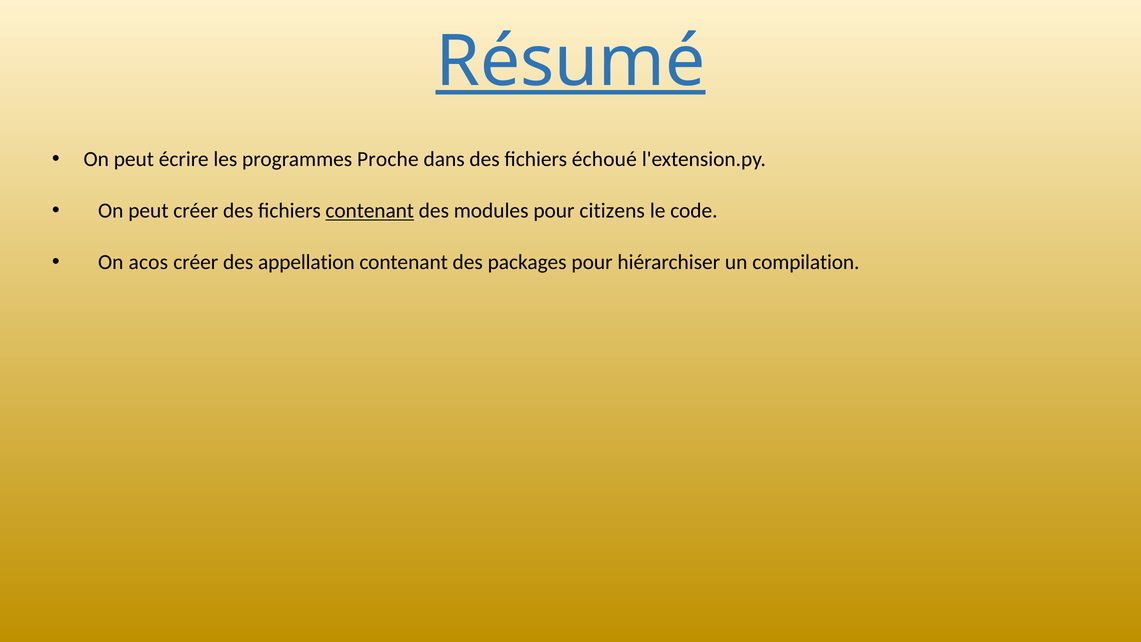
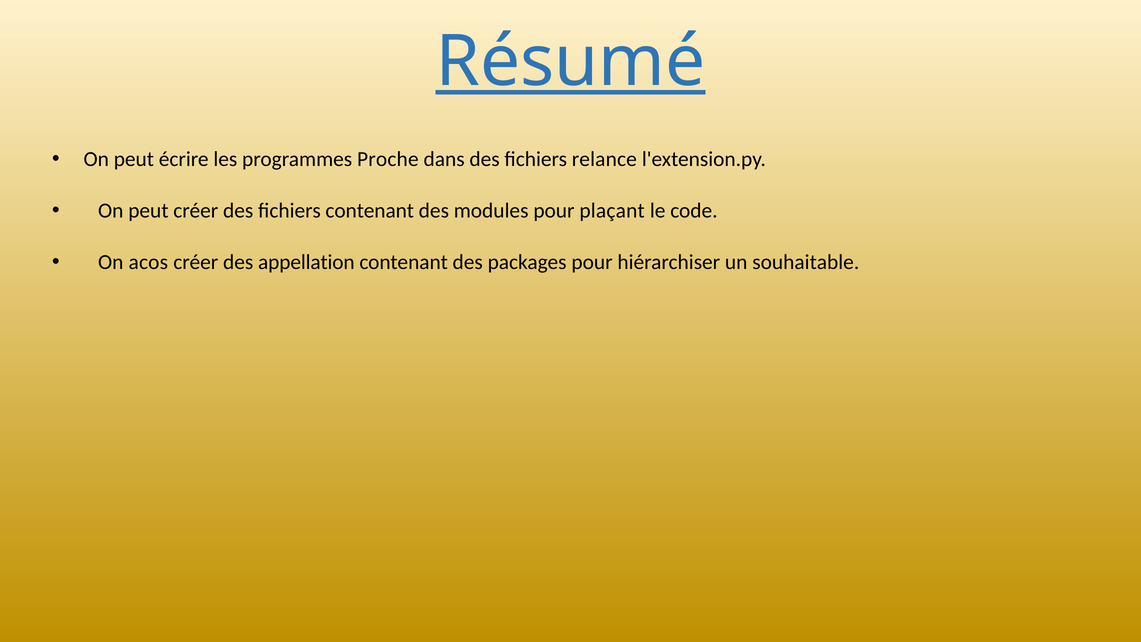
échoué: échoué -> relance (604, 159)
contenant underline: present -> none (370, 211)
citizens: citizens -> plaçant (612, 211)
compilation: compilation -> souhaitable (806, 262)
